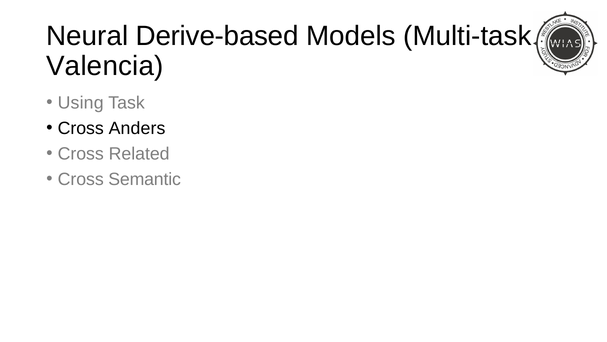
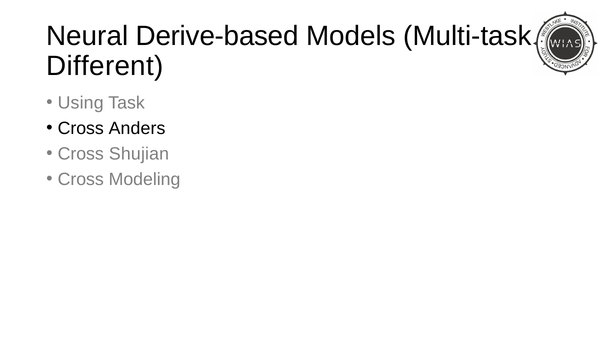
Valencia: Valencia -> Different (105, 66)
Related: Related -> Shujian (139, 154)
Semantic: Semantic -> Modeling (145, 179)
